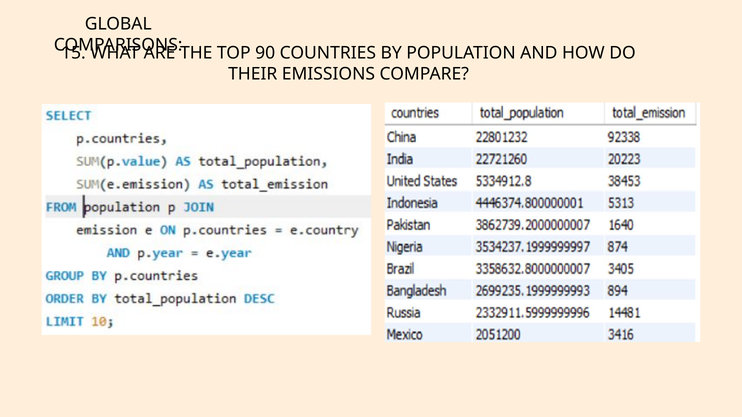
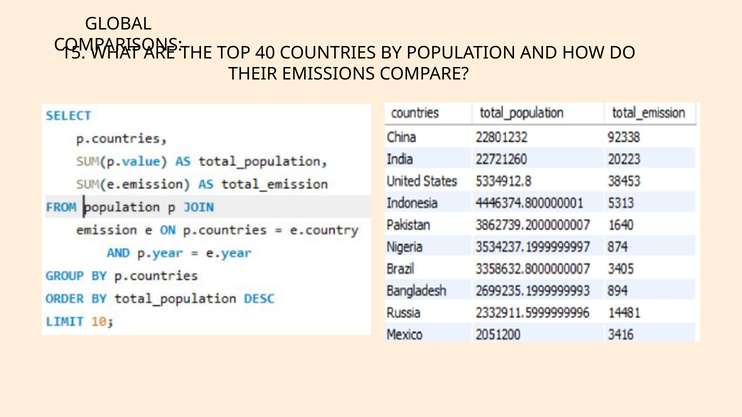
90: 90 -> 40 (265, 53)
